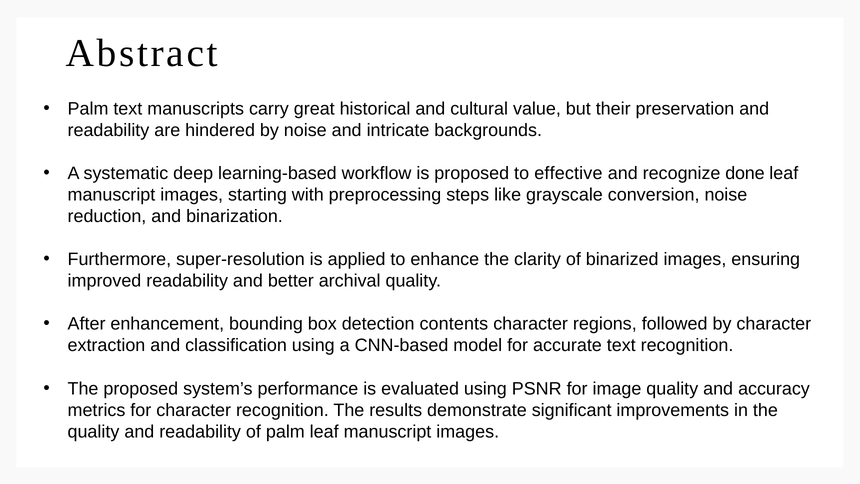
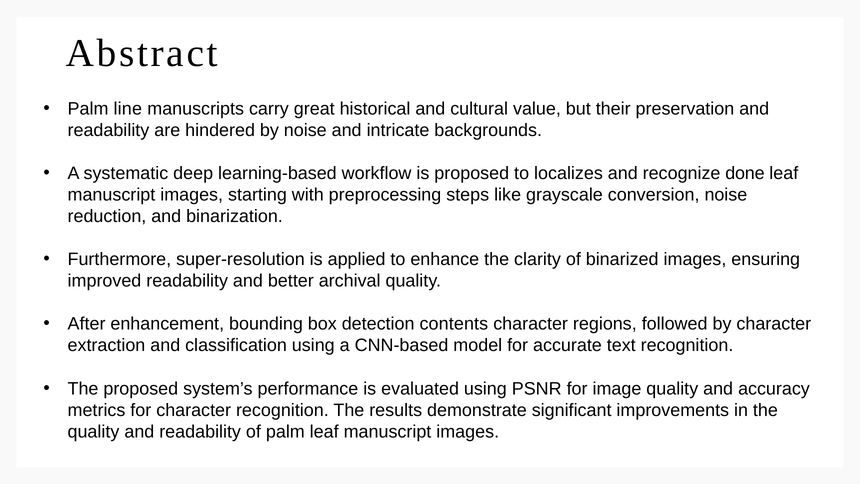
Palm text: text -> line (128, 109)
effective: effective -> localizes (568, 173)
